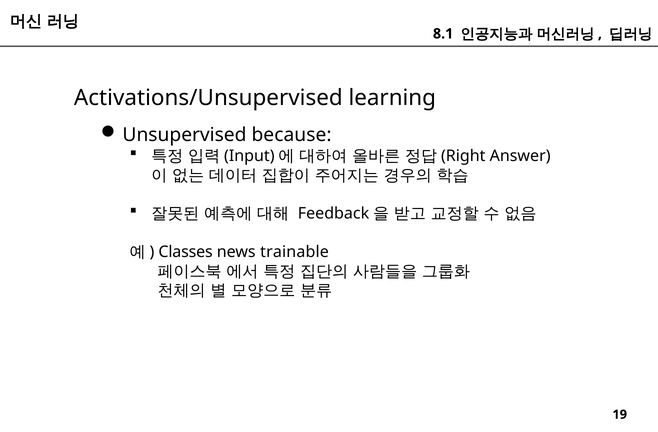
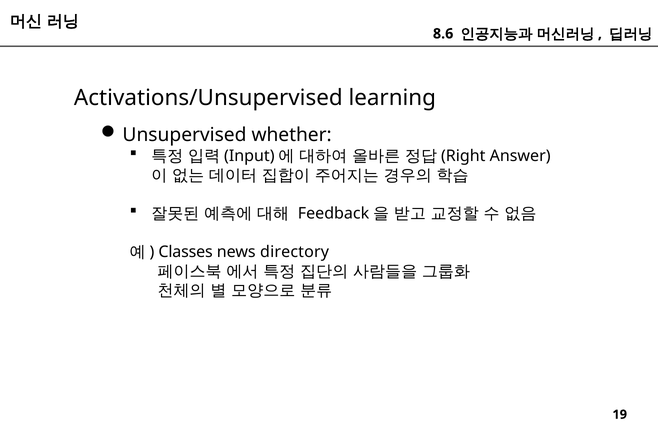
8.1: 8.1 -> 8.6 (443, 34)
because: because -> whether (292, 135)
trainable: trainable -> directory (295, 252)
